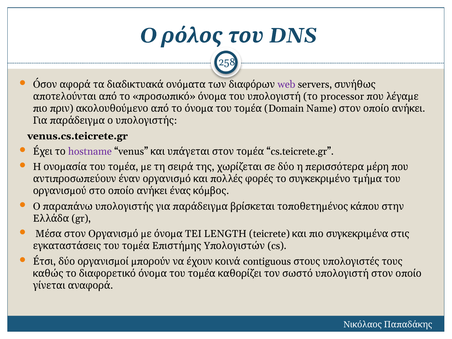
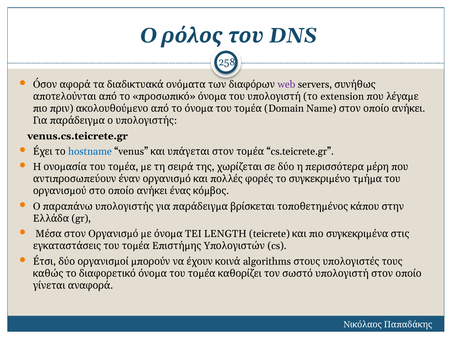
processor: processor -> extension (342, 96)
hostname colour: purple -> blue (90, 151)
contiguous: contiguous -> algorithms (267, 261)
